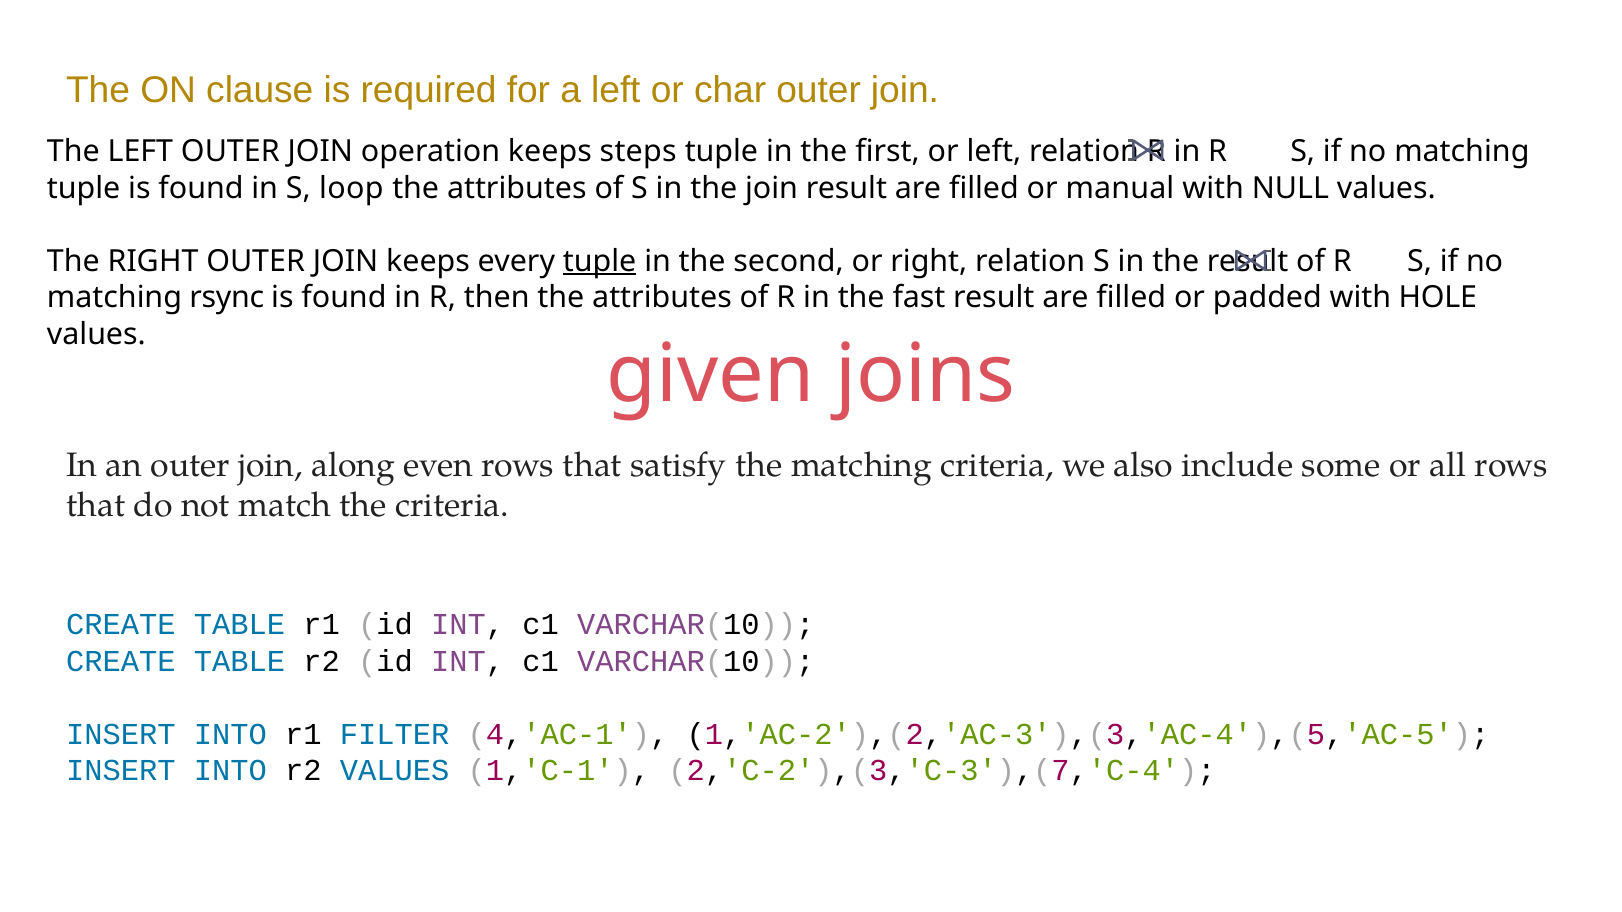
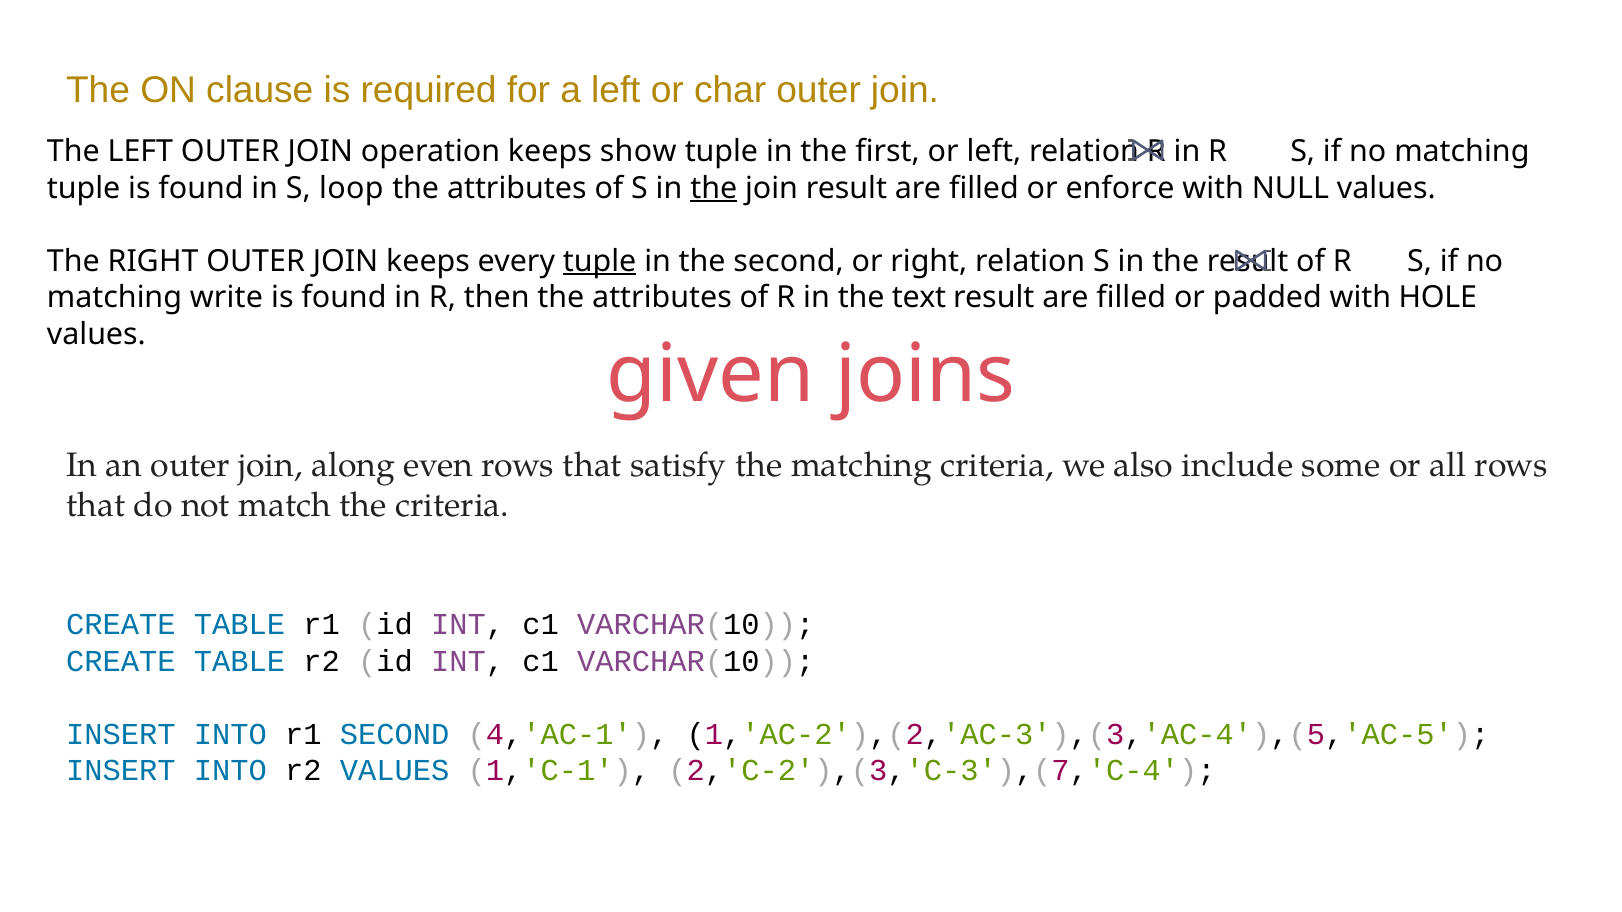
steps: steps -> show (638, 152)
the underline: none -> present (714, 188)
manual: manual -> enforce (1120, 188)
rsync: rsync -> write (226, 298)
fast: fast -> text (919, 298)
r1 FILTER: FILTER -> SECOND (395, 734)
